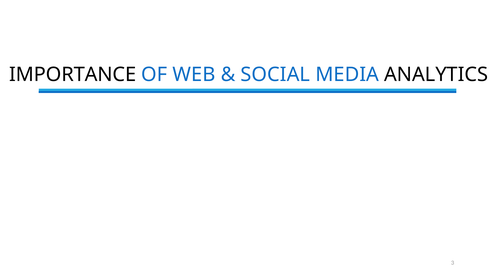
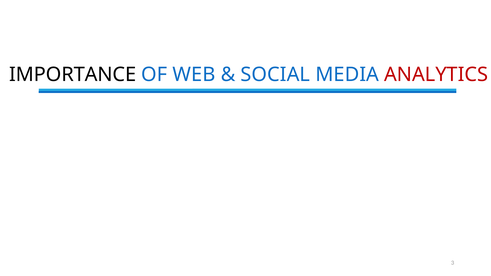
ANALYTICS colour: black -> red (436, 75)
